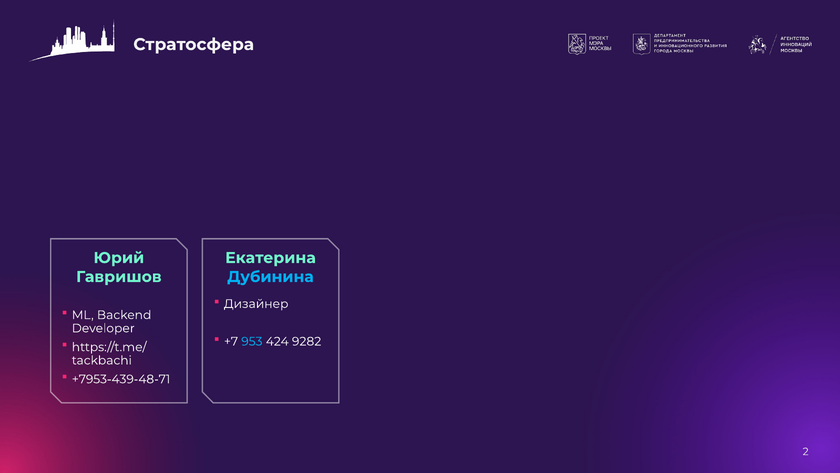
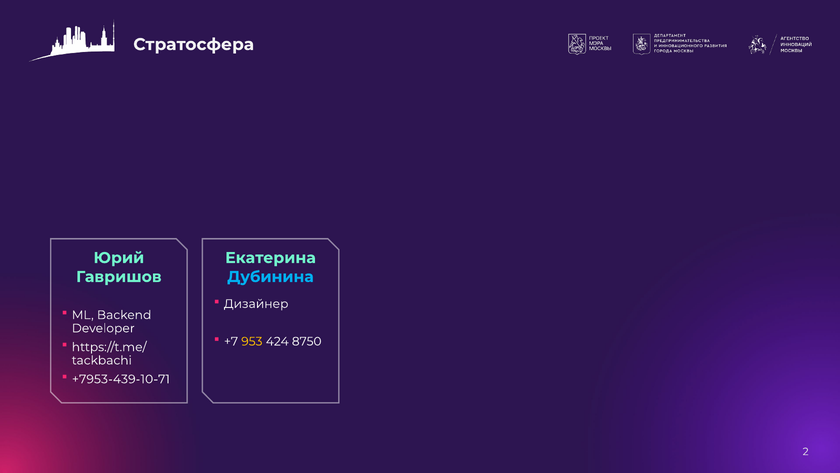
953 colour: light blue -> yellow (252, 341)
9282: 9282 -> 8750 (307, 341)
+7953-439-48-71: +7953-439-48-71 -> +7953-439-10-71 (121, 379)
